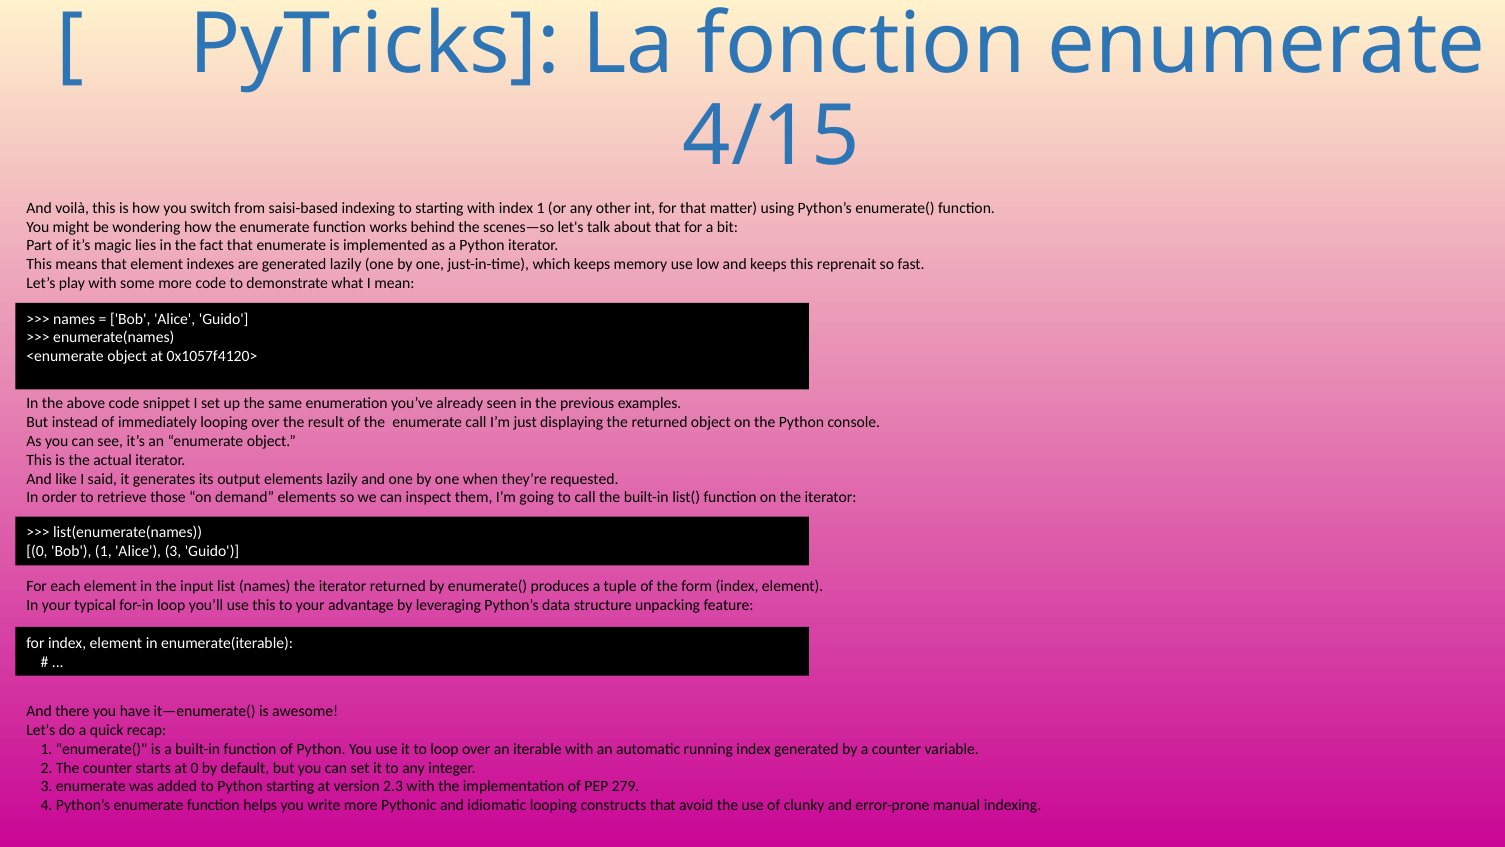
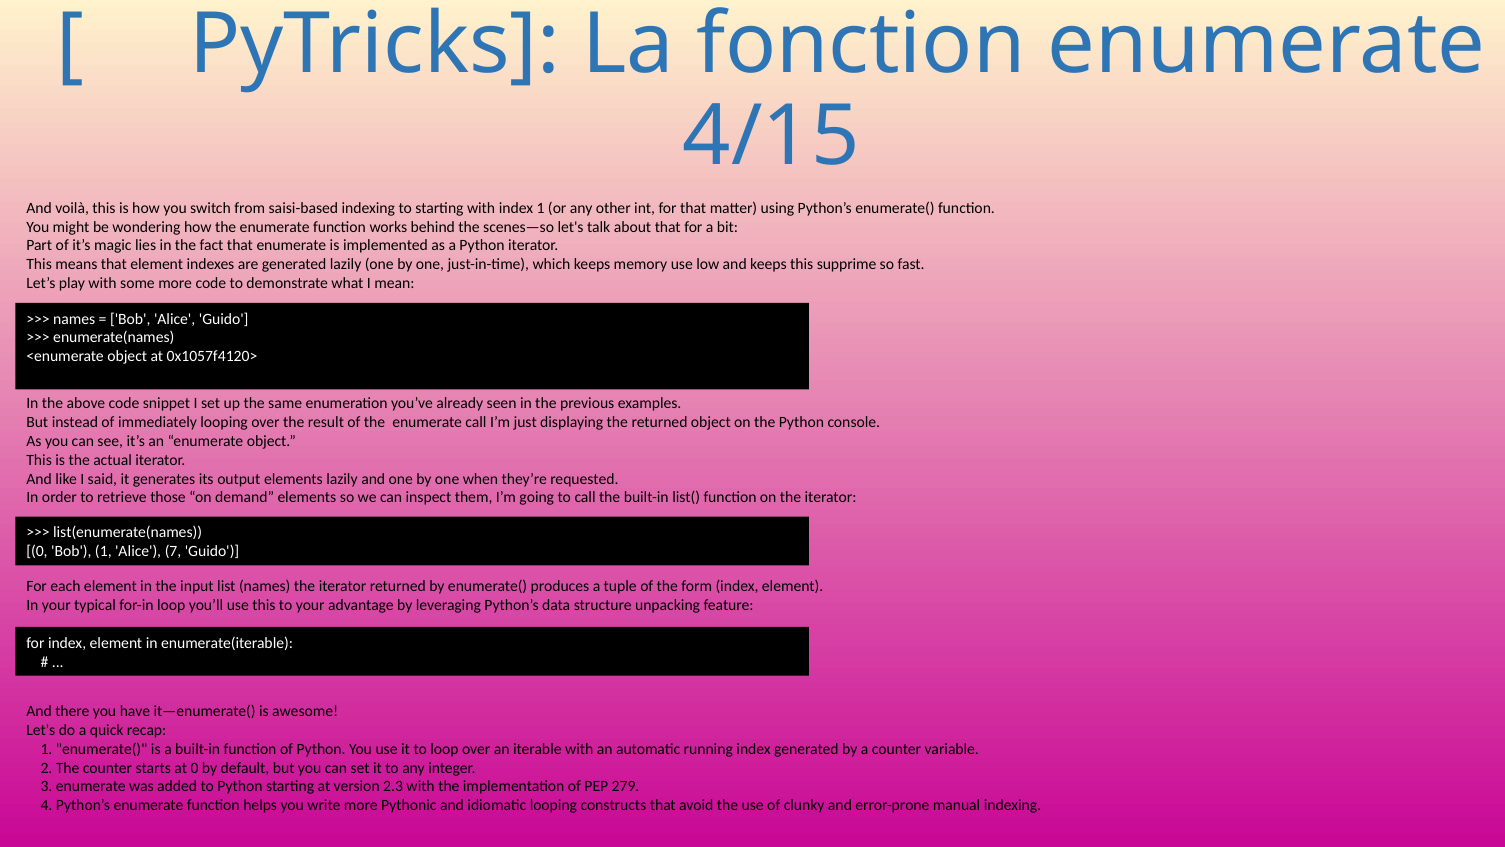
reprenait: reprenait -> supprime (847, 264)
Alice 3: 3 -> 7 (173, 551)
